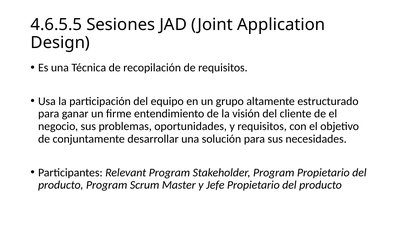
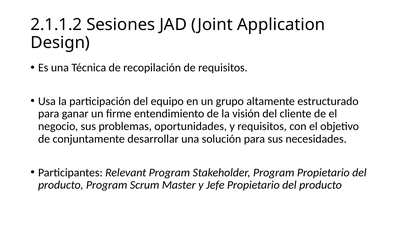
4.6.5.5: 4.6.5.5 -> 2.1.1.2 (56, 25)
